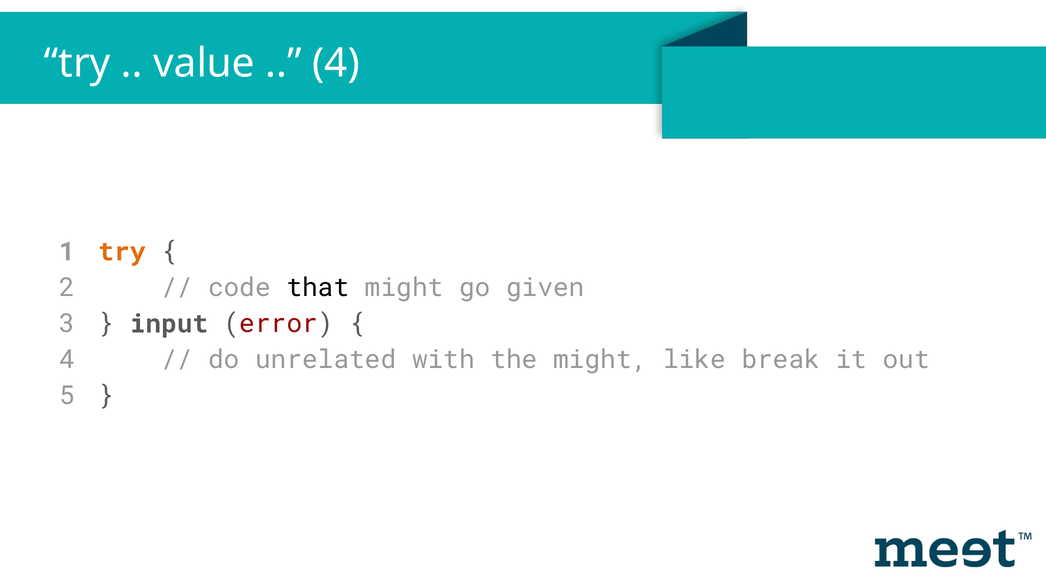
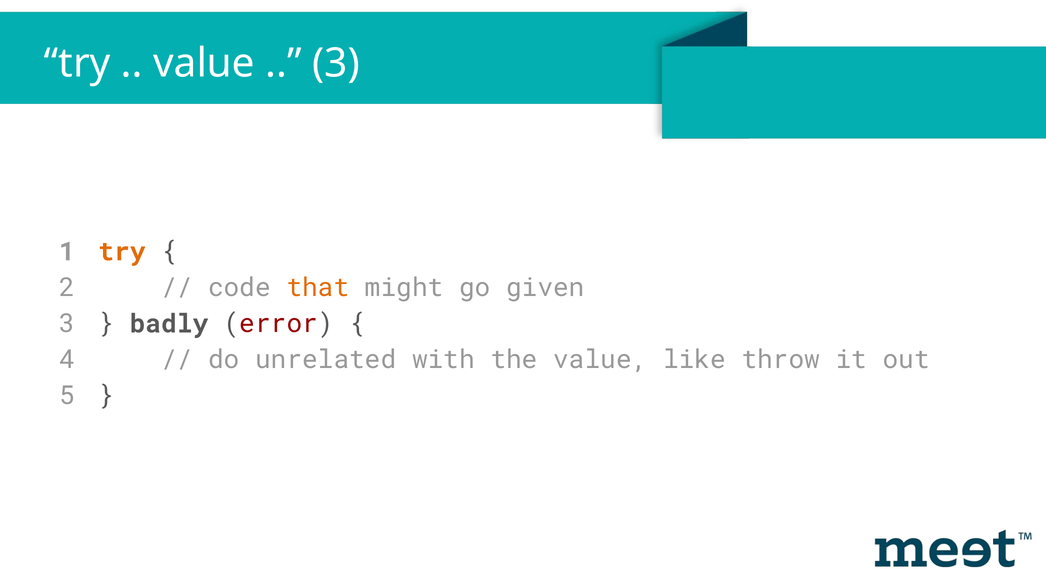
4: 4 -> 3 (336, 63)
that colour: black -> orange (318, 288)
input: input -> badly (169, 324)
the might: might -> value (600, 360)
break: break -> throw (781, 360)
